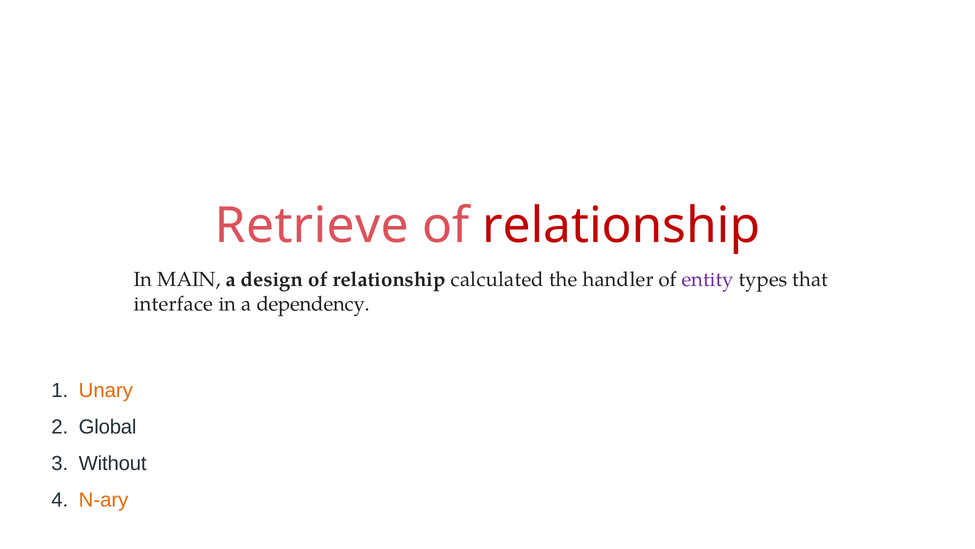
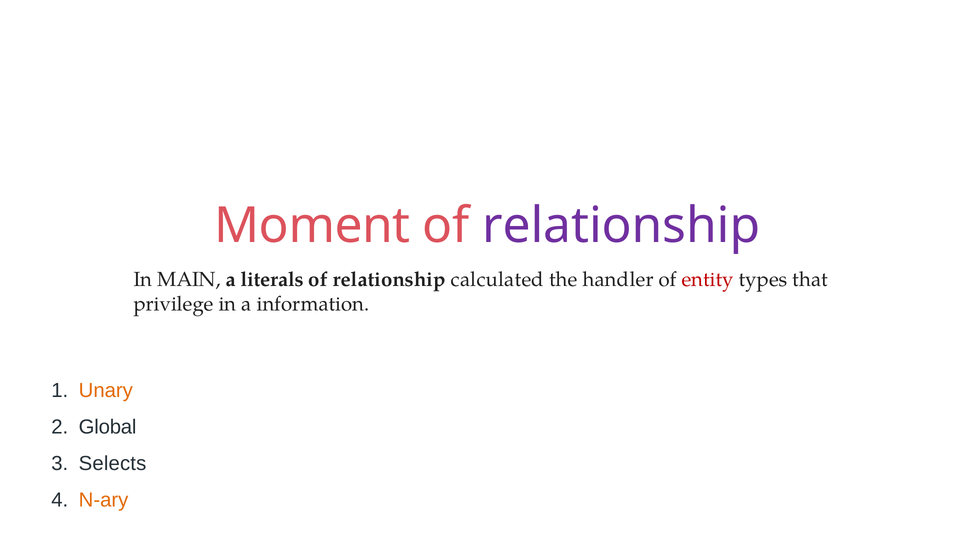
Retrieve: Retrieve -> Moment (312, 226)
relationship colour: red -> purple (621, 226)
design: design -> literals (272, 279)
entity colour: purple -> red (708, 279)
interface: interface -> privilege (174, 304)
dependency: dependency -> information (313, 304)
Without: Without -> Selects (113, 463)
